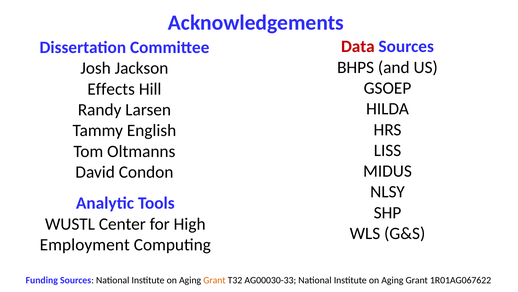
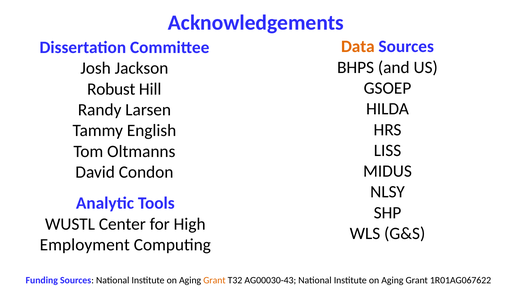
Data colour: red -> orange (358, 46)
Effects: Effects -> Robust (111, 89)
AG00030-33: AG00030-33 -> AG00030-43 (270, 280)
